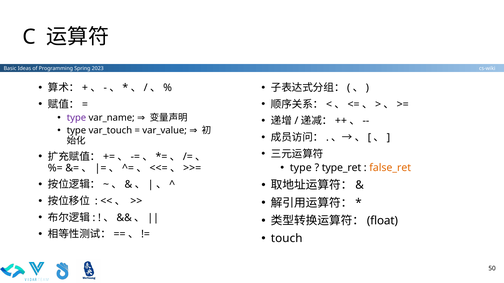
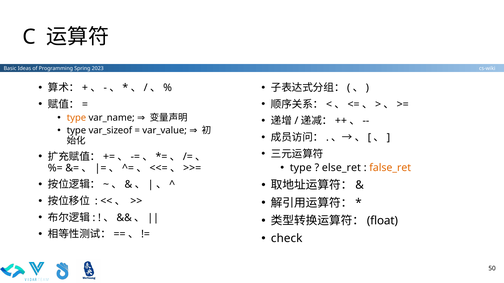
type colour: purple -> orange (76, 118)
var_touch: var_touch -> var_sizeof (110, 131)
type_ret: type_ret -> else_ret (341, 168)
touch: touch -> check (287, 239)
